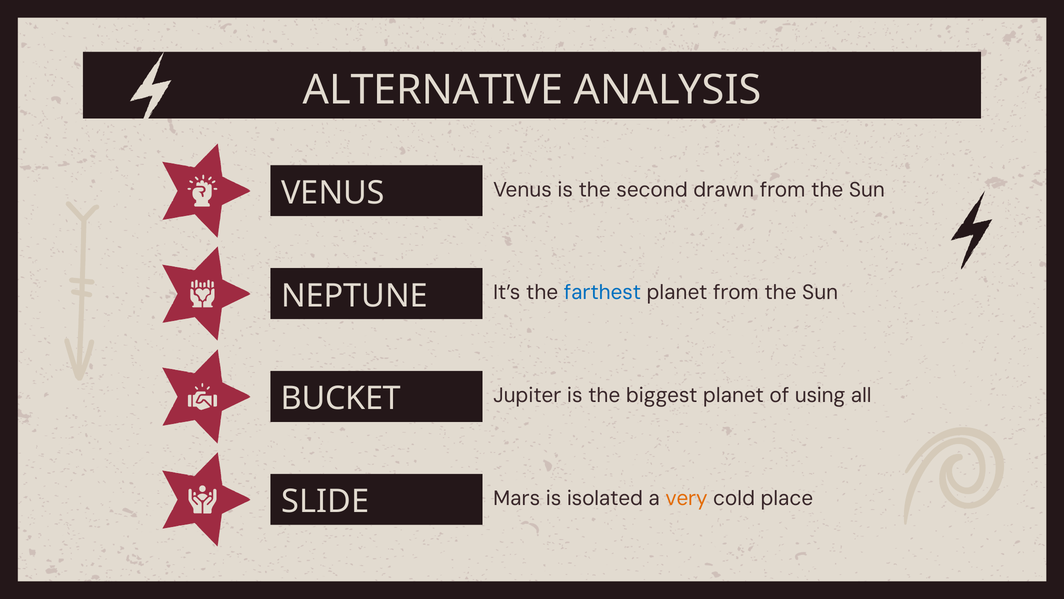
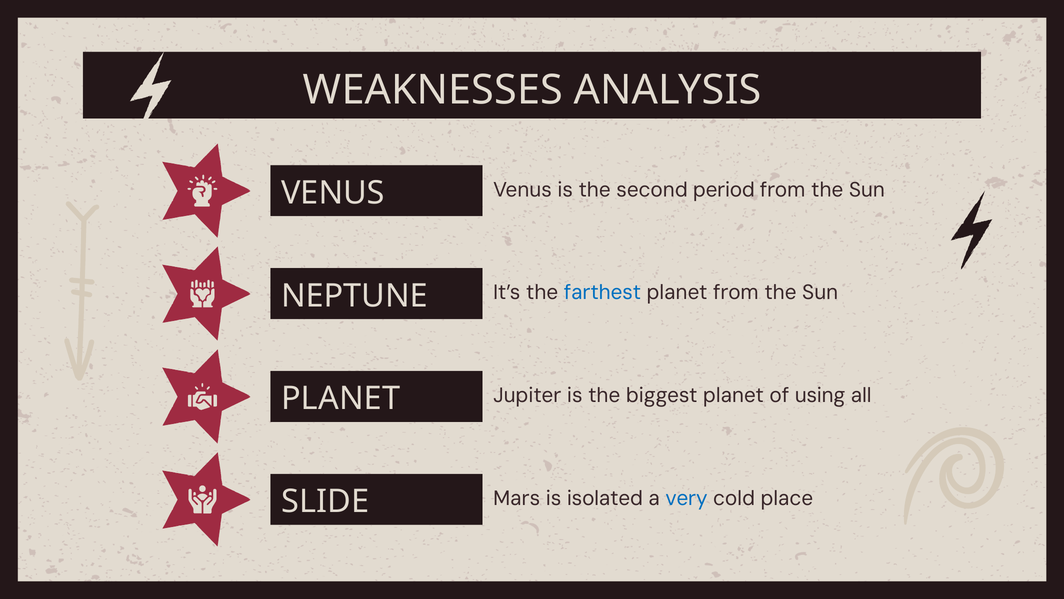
ALTERNATIVE: ALTERNATIVE -> WEAKNESSES (433, 90)
drawn: drawn -> period (724, 190)
BUCKET: BUCKET -> PLANET (341, 398)
very colour: orange -> blue (686, 498)
